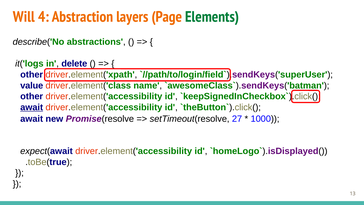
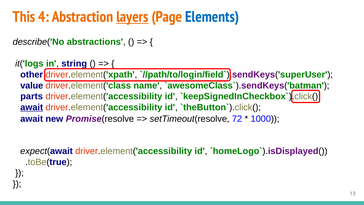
Will: Will -> This (24, 17)
layers underline: none -> present (132, 17)
Elements colour: green -> blue (212, 17)
delete: delete -> string (74, 64)
other: other -> parts (32, 96)
27: 27 -> 72 (237, 119)
